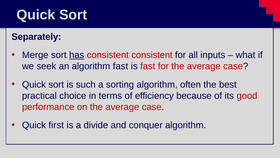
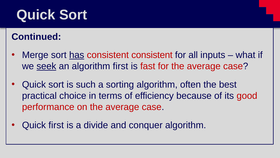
Separately: Separately -> Continued (36, 37)
seek underline: none -> present (46, 66)
algorithm fast: fast -> first (120, 66)
